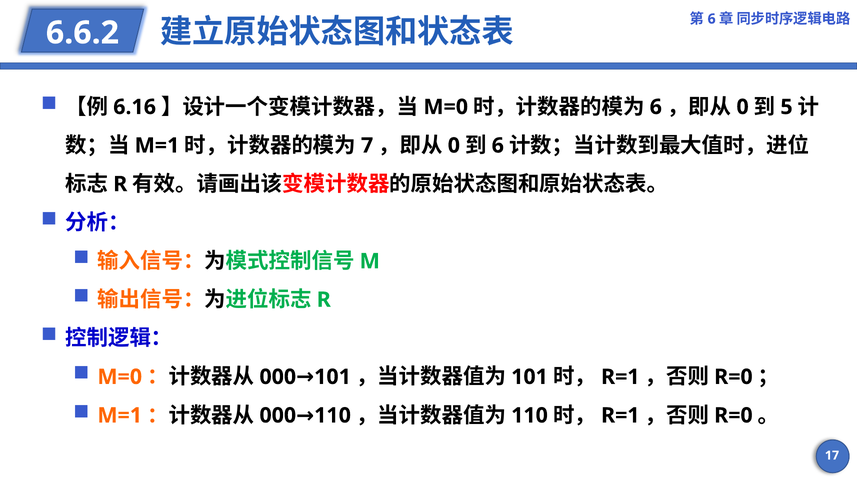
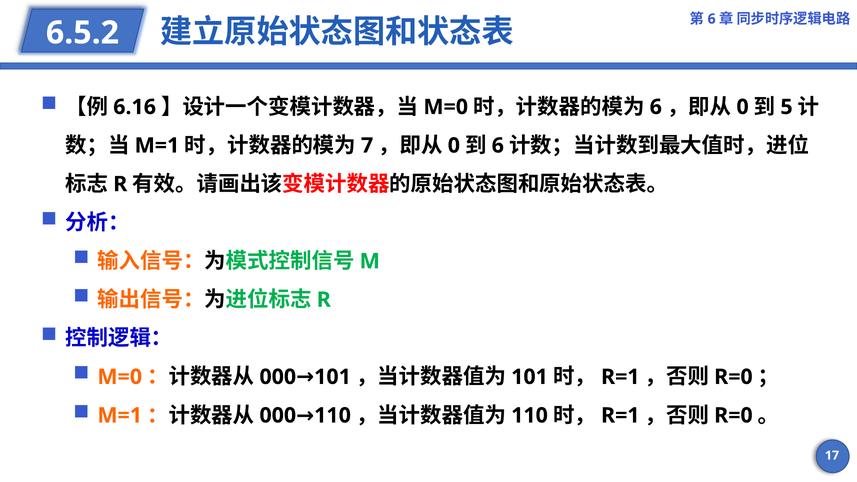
6.6.2: 6.6.2 -> 6.5.2 (82, 33)
